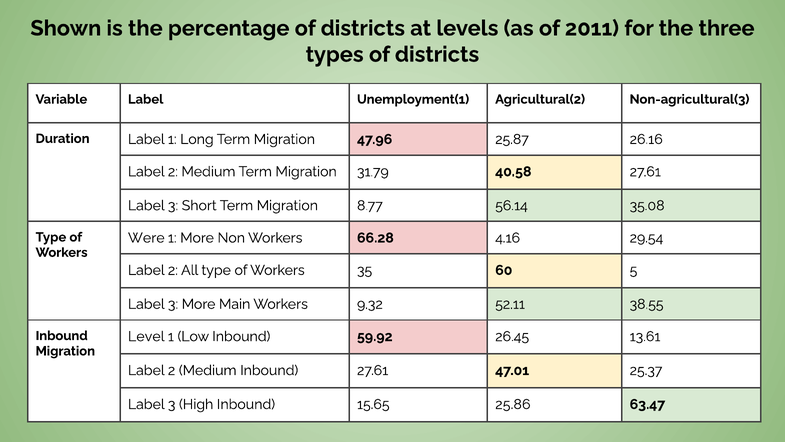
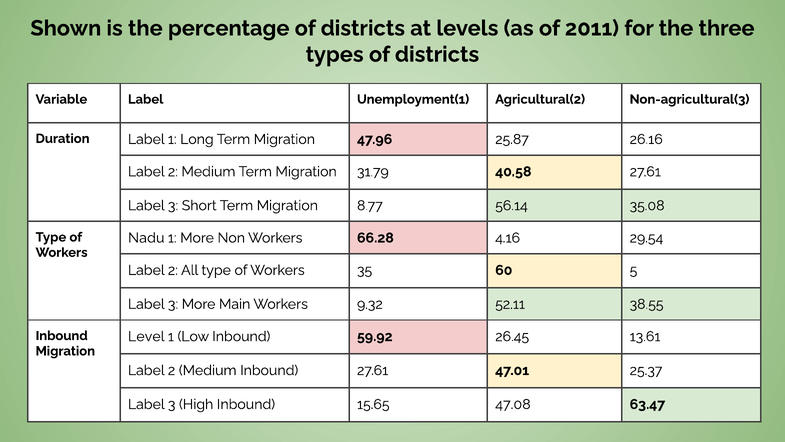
Were: Were -> Nadu (146, 238)
25.86: 25.86 -> 47.08 (513, 404)
